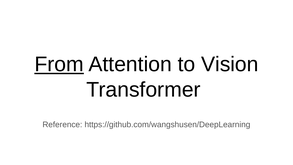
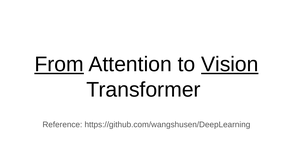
Vision underline: none -> present (230, 64)
